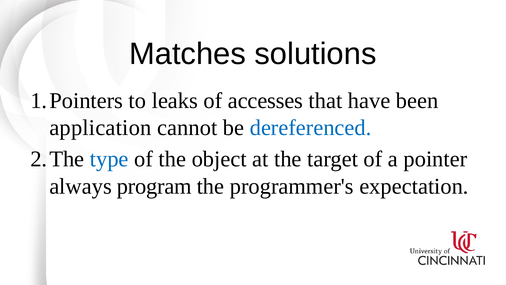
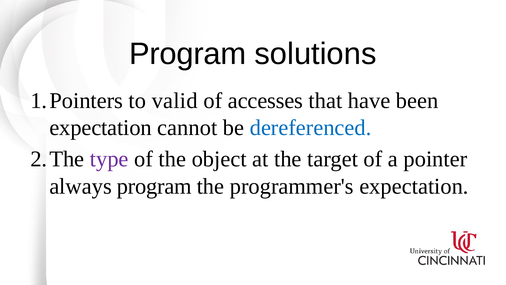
Matches: Matches -> Program (188, 54)
leaks: leaks -> valid (175, 100)
application: application -> expectation (101, 128)
type colour: blue -> purple (109, 159)
